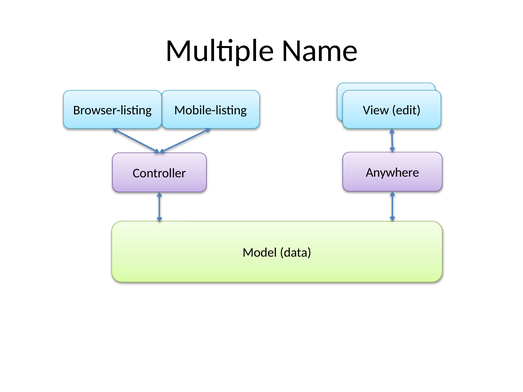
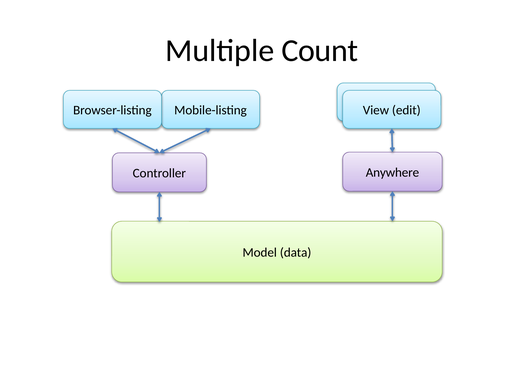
Name: Name -> Count (320, 51)
